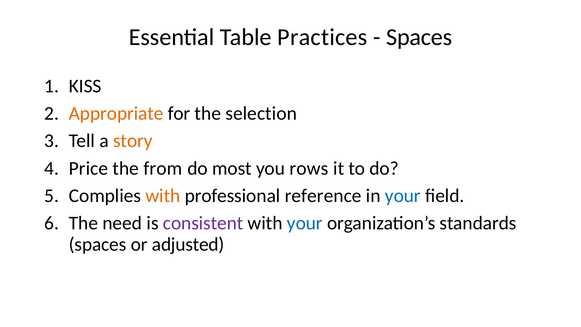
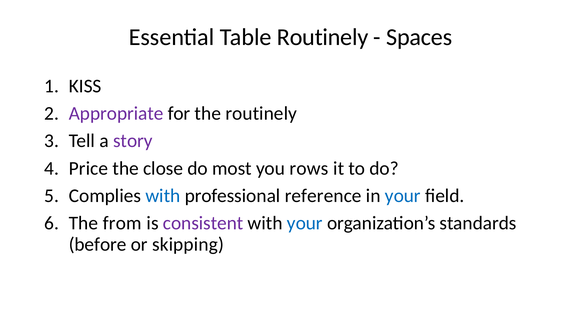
Table Practices: Practices -> Routinely (323, 37)
Appropriate colour: orange -> purple (116, 113)
the selection: selection -> routinely (261, 113)
story colour: orange -> purple (133, 141)
from: from -> close (163, 168)
with colour: orange -> blue (163, 196)
need: need -> from (122, 223)
spaces: spaces -> before (98, 244)
adjusted: adjusted -> skipping (188, 244)
